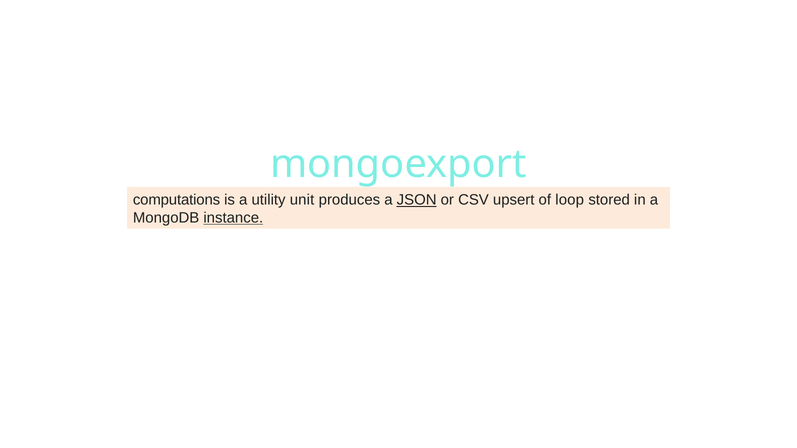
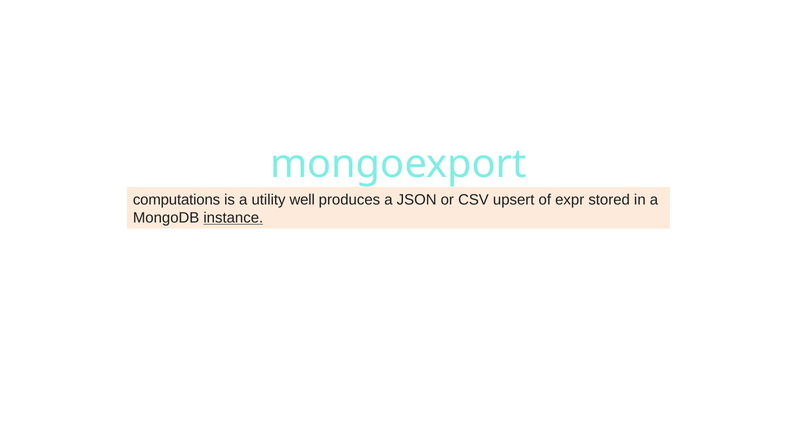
unit: unit -> well (302, 200)
JSON underline: present -> none (417, 200)
loop: loop -> expr (570, 200)
